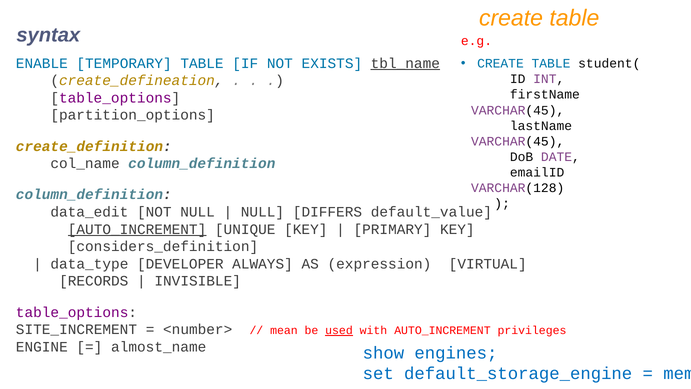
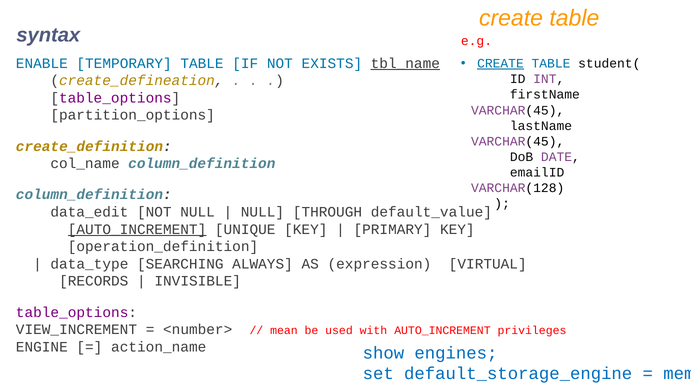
CREATE underline: none -> present (500, 64)
DIFFERS: DIFFERS -> THROUGH (327, 212)
considers_definition: considers_definition -> operation_definition (163, 246)
DEVELOPER: DEVELOPER -> SEARCHING (180, 264)
SITE_INCREMENT: SITE_INCREMENT -> VIEW_INCREMENT (76, 329)
used underline: present -> none (339, 330)
almost_name: almost_name -> action_name (159, 347)
